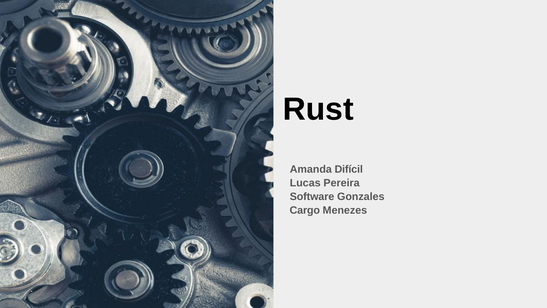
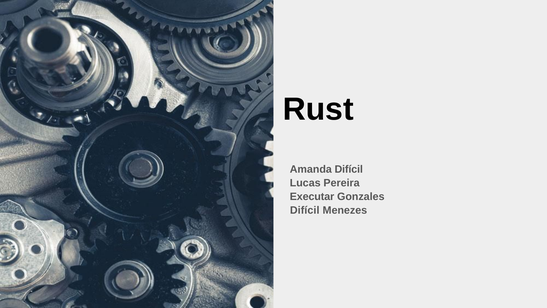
Software: Software -> Executar (312, 197)
Cargo: Cargo -> Difícil (305, 210)
